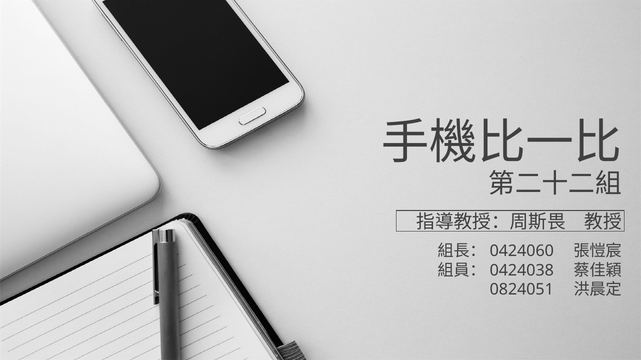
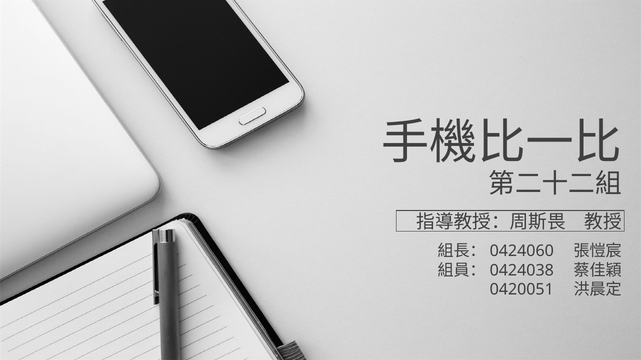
0824051: 0824051 -> 0420051 (522, 290)
